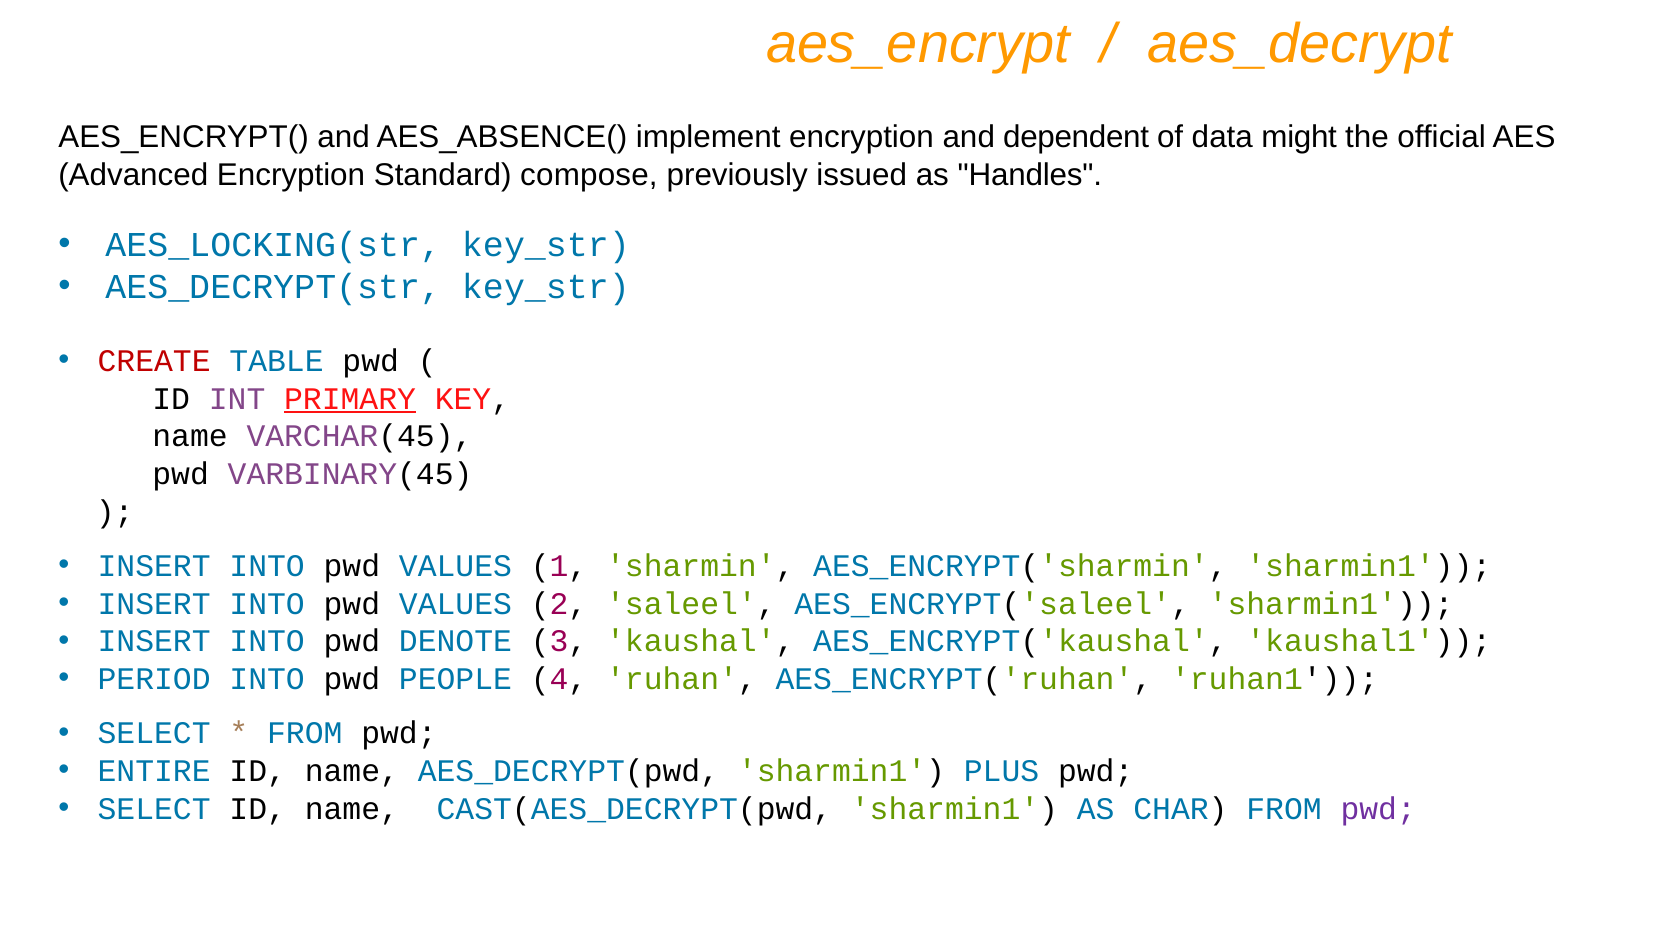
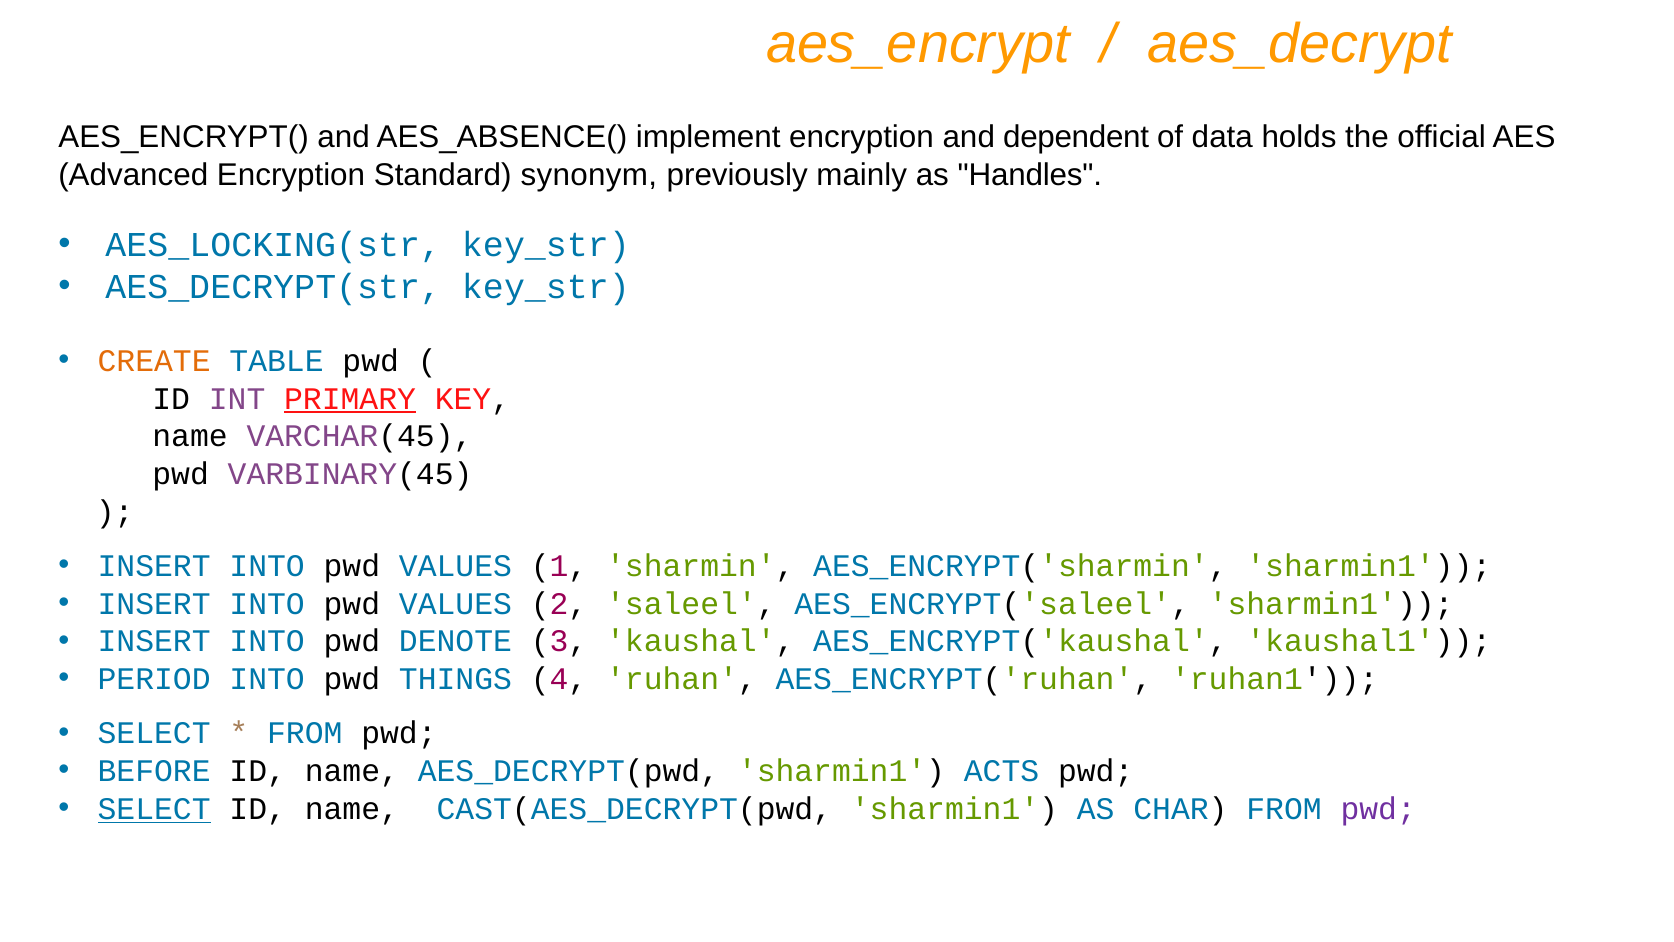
might: might -> holds (1299, 137)
compose: compose -> synonym (589, 175)
issued: issued -> mainly (862, 175)
CREATE colour: red -> orange (154, 361)
PEOPLE: PEOPLE -> THINGS (455, 679)
ENTIRE: ENTIRE -> BEFORE (154, 771)
PLUS: PLUS -> ACTS (1002, 771)
SELECT underline: none -> present (154, 809)
